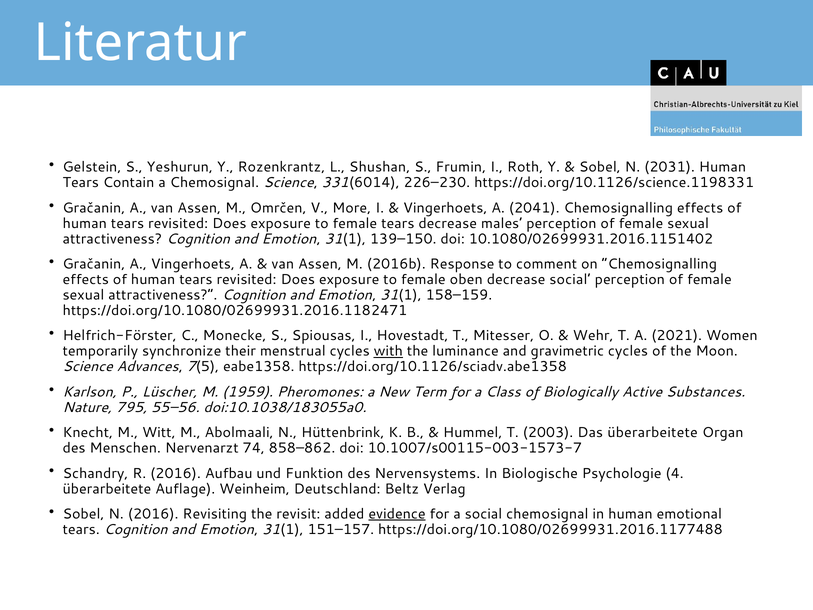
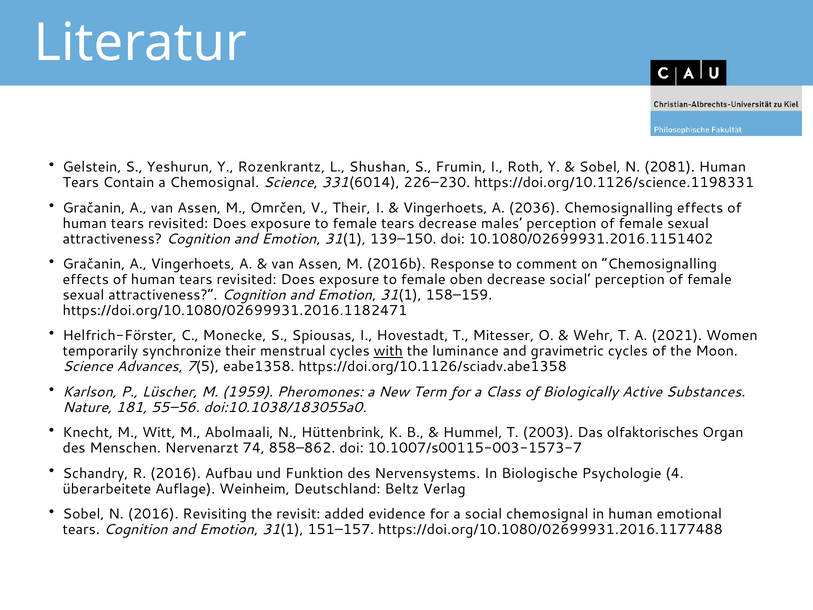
2031: 2031 -> 2081 (670, 167)
V More: More -> Their (352, 208)
2041: 2041 -> 2036 (534, 208)
795: 795 -> 181 (132, 407)
Das überarbeitete: überarbeitete -> olfaktorisches (653, 432)
evidence underline: present -> none (397, 514)
